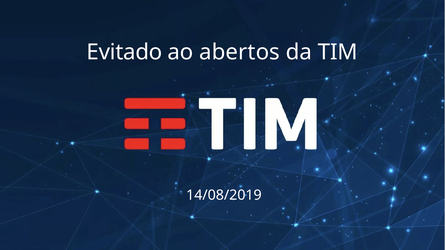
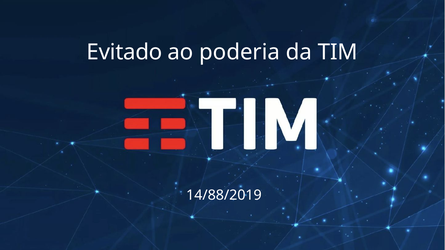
abertos: abertos -> poderia (240, 52)
14/08/2019: 14/08/2019 -> 14/88/2019 (224, 195)
